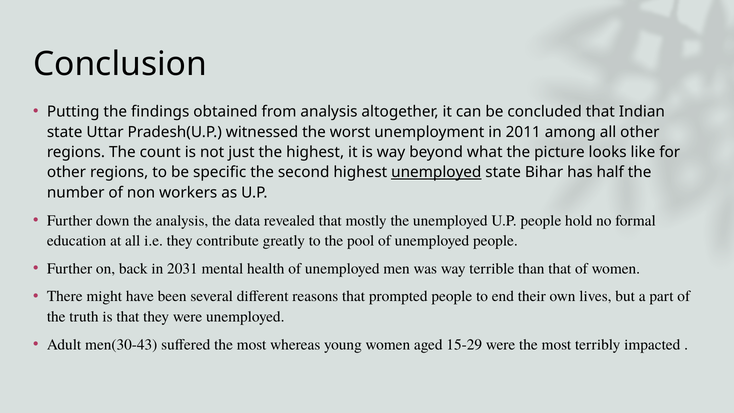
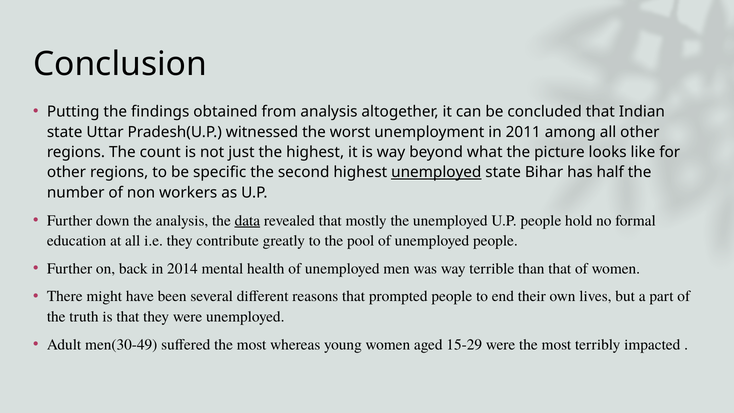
data underline: none -> present (247, 220)
2031: 2031 -> 2014 (182, 268)
men(30-43: men(30-43 -> men(30-49 (121, 344)
